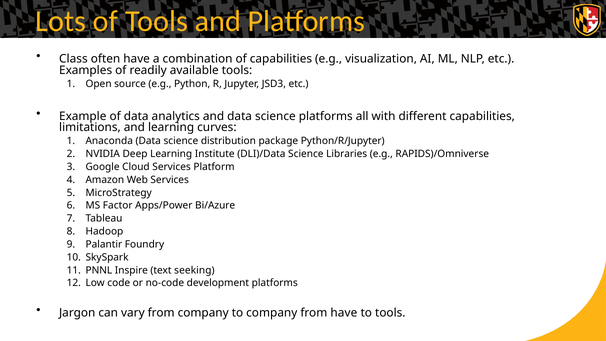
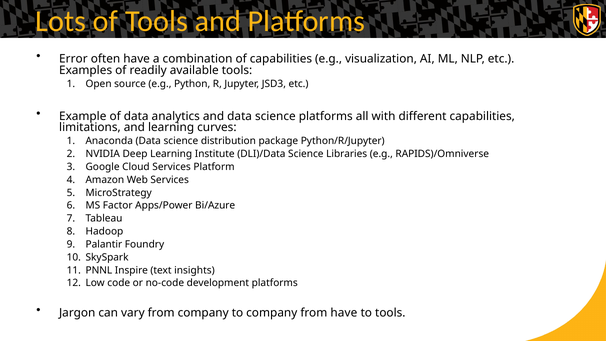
Class: Class -> Error (73, 59)
seeking: seeking -> insights (194, 270)
